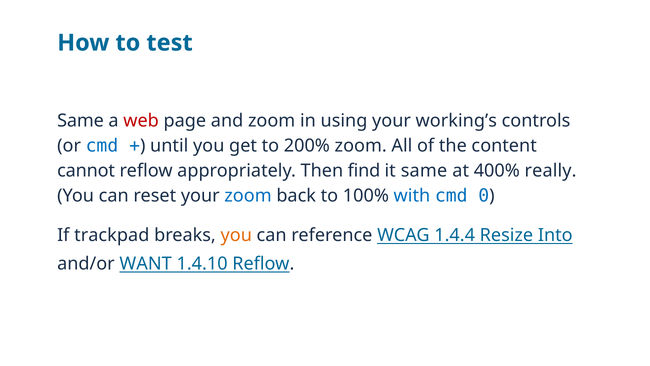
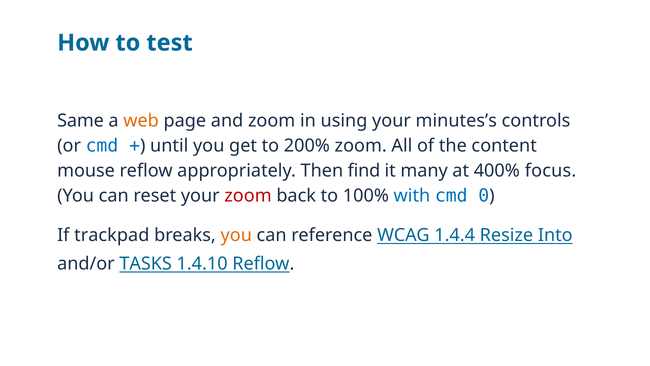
web colour: red -> orange (141, 121)
working’s: working’s -> minutes’s (456, 121)
cannot: cannot -> mouse (86, 170)
it same: same -> many (424, 170)
really: really -> focus (551, 170)
zoom colour: blue -> red (248, 195)
WANT: WANT -> TASKS (146, 264)
